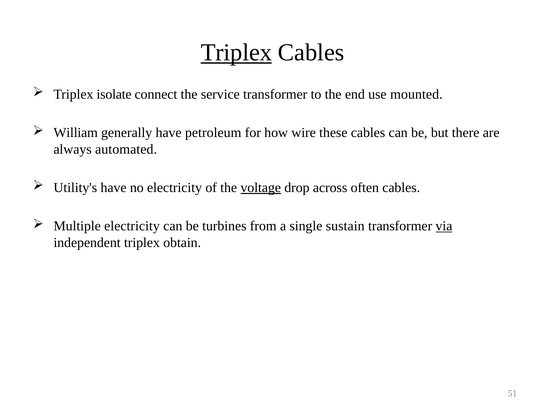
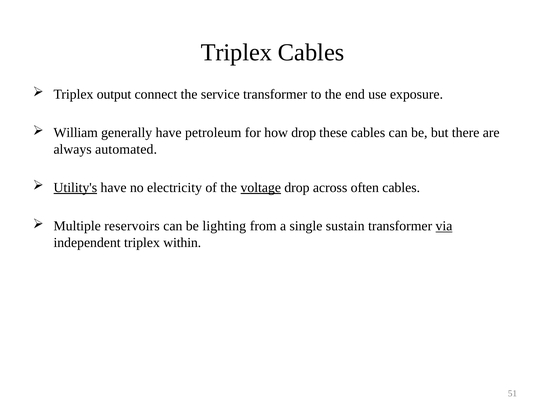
Triplex underline: present -> none (236, 53)
isolate: isolate -> output (114, 94)
mounted: mounted -> exposure (416, 94)
how wire: wire -> drop (304, 133)
Utility's underline: none -> present (75, 188)
Multiple electricity: electricity -> reservoirs (132, 226)
turbines: turbines -> lighting (224, 226)
obtain: obtain -> within (182, 243)
